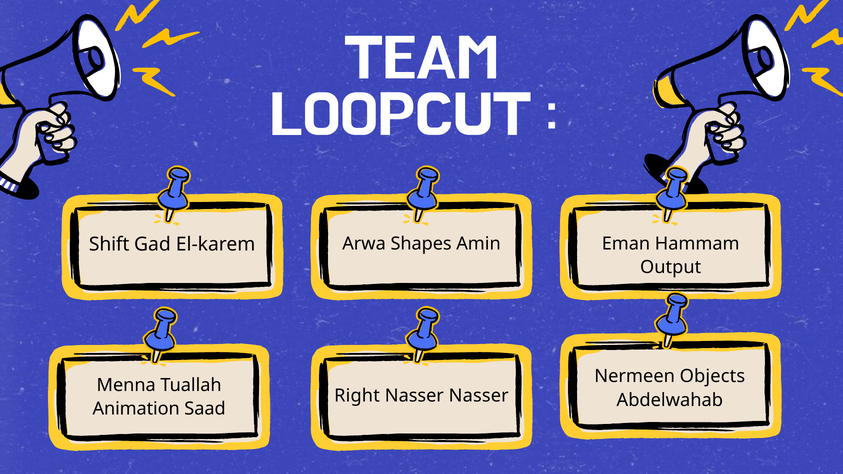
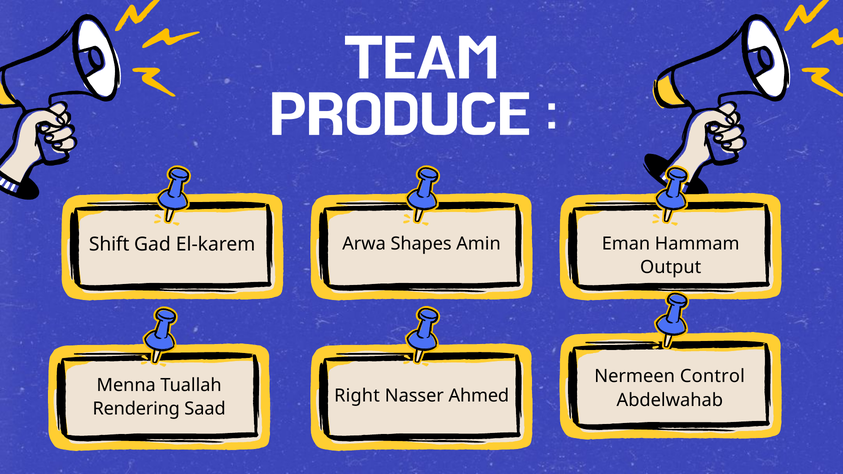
LOOPCUT: LOOPCUT -> PRODUCE (401, 113)
Objects: Objects -> Control (712, 377)
Nasser Nasser: Nasser -> Ahmed (479, 396)
Animation: Animation -> Rendering (136, 409)
